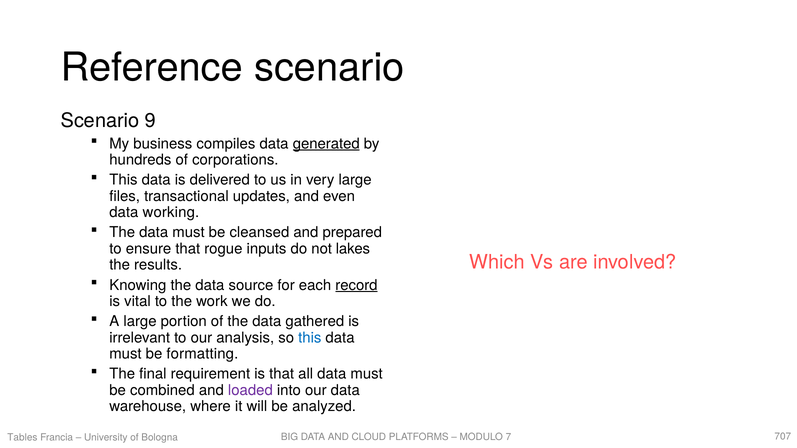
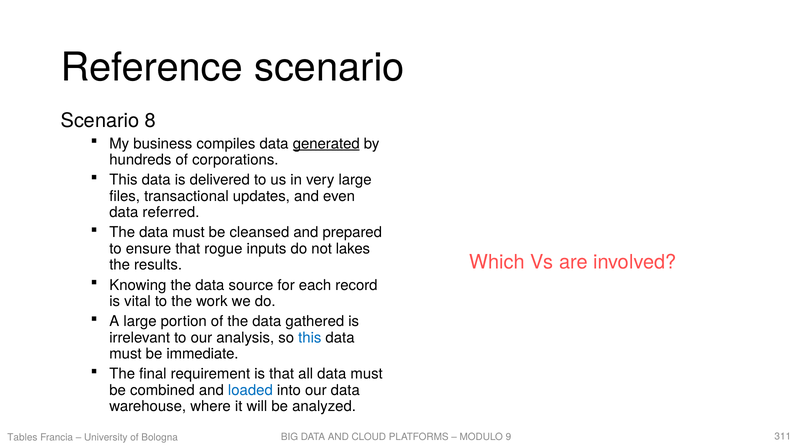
9: 9 -> 8 (150, 121)
working: working -> referred (171, 212)
record underline: present -> none (356, 285)
formatting: formatting -> immediate (202, 354)
loaded colour: purple -> blue (250, 390)
7: 7 -> 9 (508, 437)
707: 707 -> 311 (783, 437)
